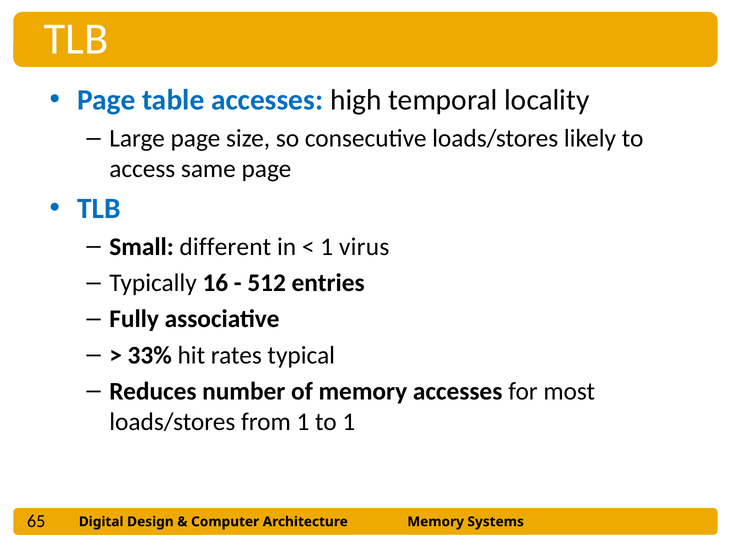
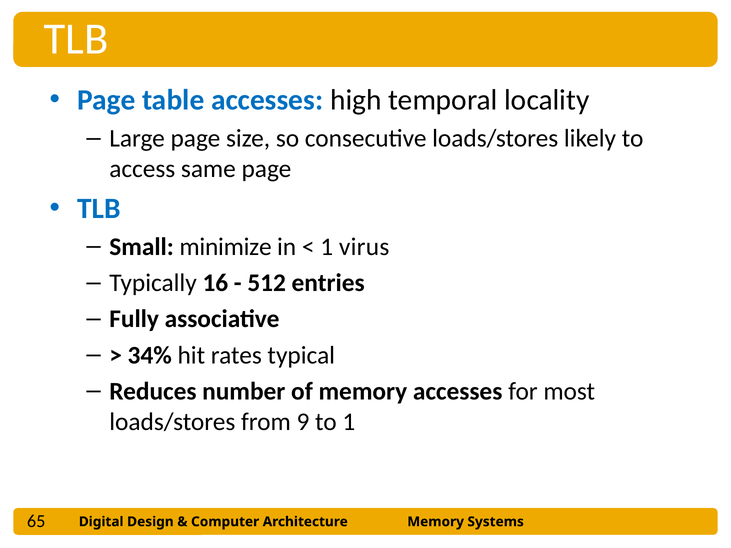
different: different -> minimize (226, 247)
33%: 33% -> 34% (150, 355)
from 1: 1 -> 9 (303, 422)
